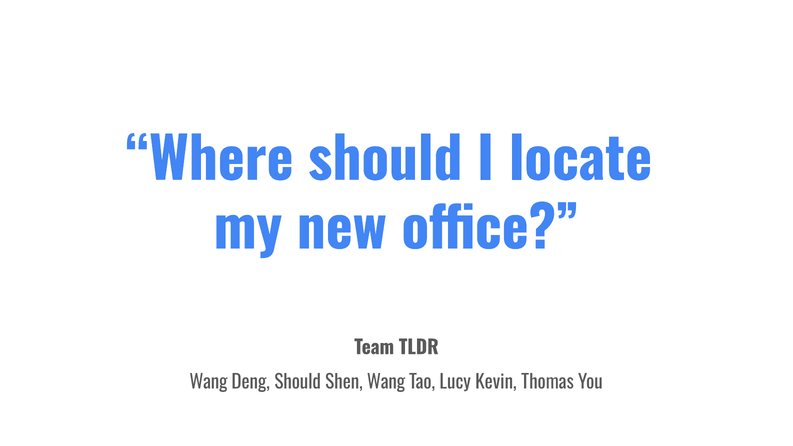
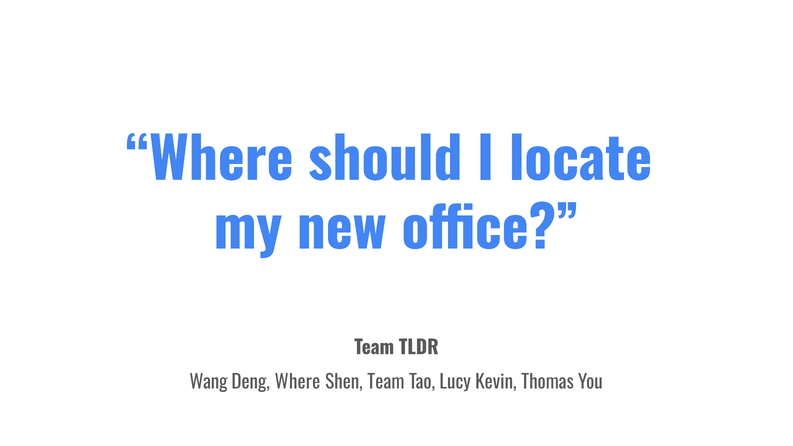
Deng Should: Should -> Where (298, 382)
Shen Wang: Wang -> Team (386, 382)
